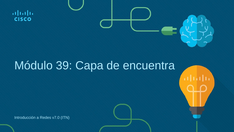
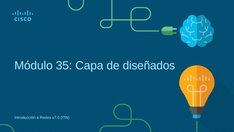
39: 39 -> 35 (64, 65)
encuentra: encuentra -> diseñados (149, 65)
